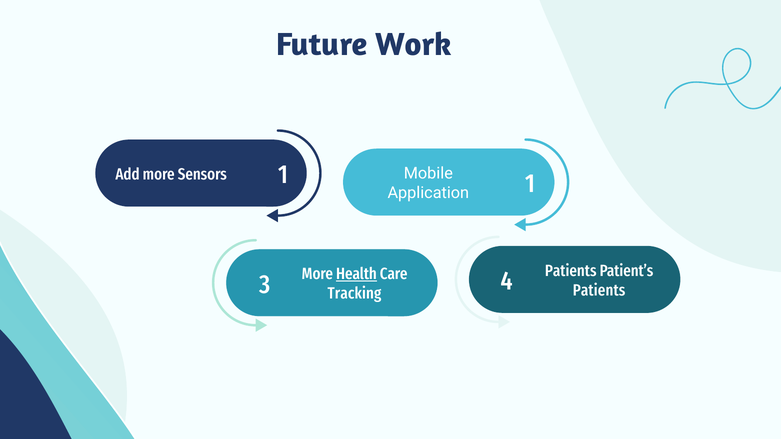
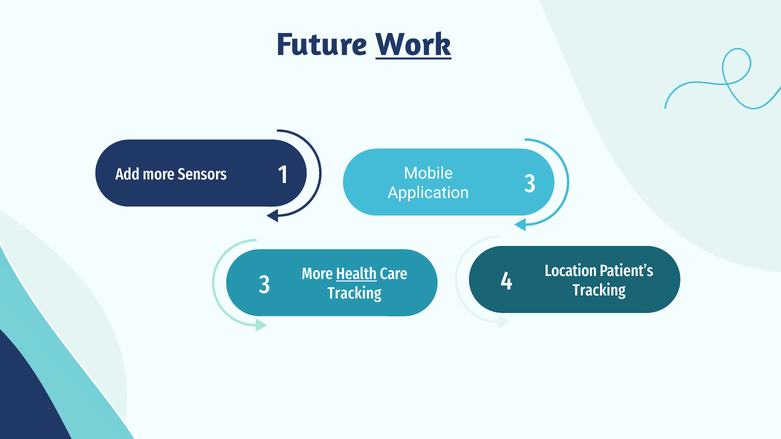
Work underline: none -> present (414, 44)
Application 1: 1 -> 3 (530, 184)
Patients: Patients -> Location (571, 271)
Patients: Patients -> Tracking (599, 290)
